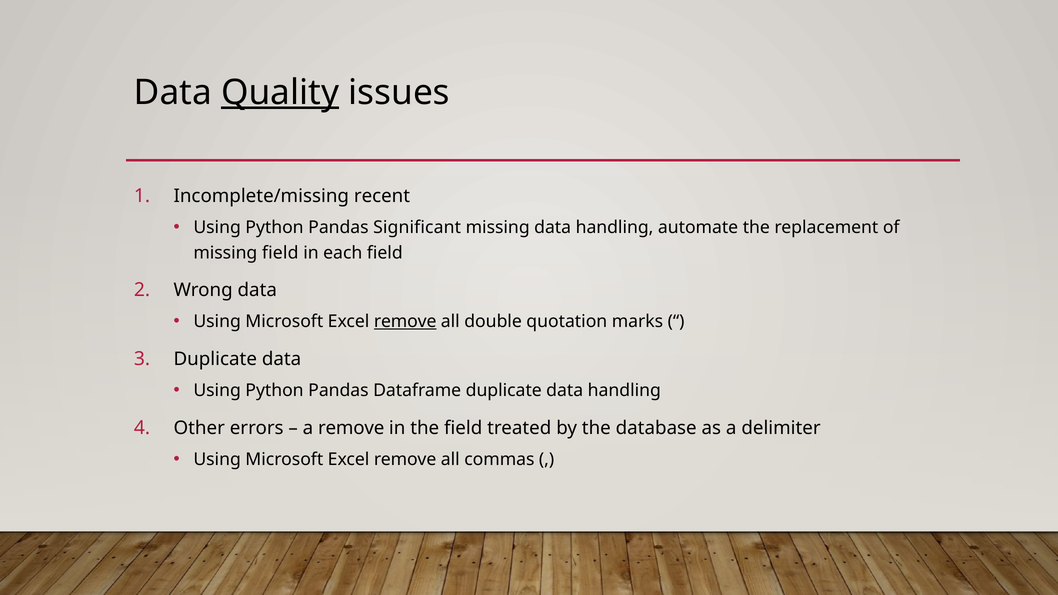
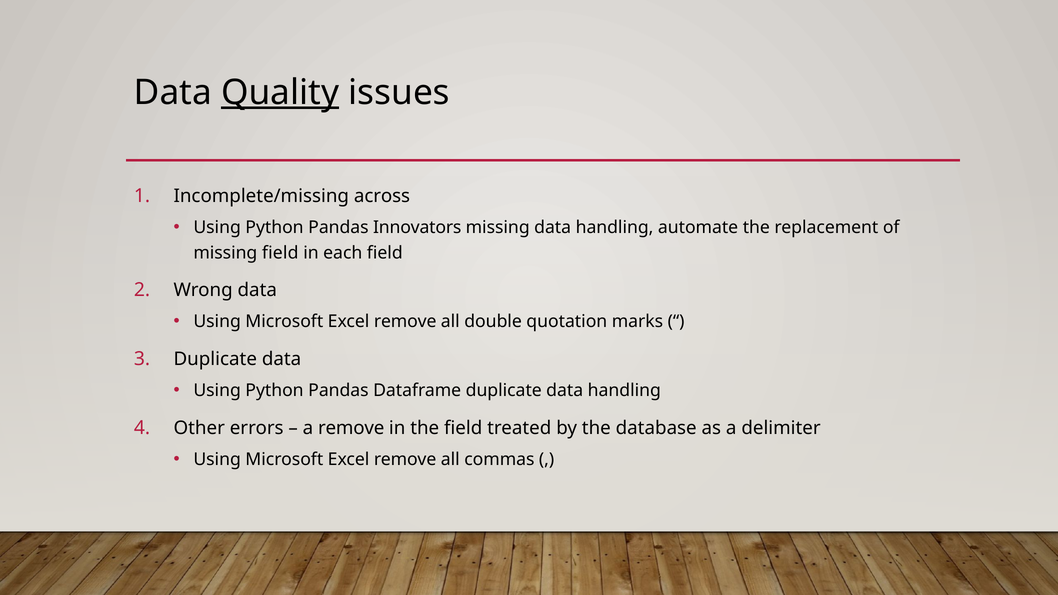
recent: recent -> across (382, 196)
Significant: Significant -> Innovators (417, 227)
remove underline: present -> none (405, 322)
